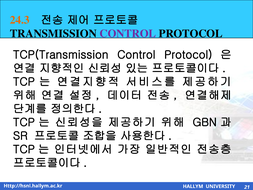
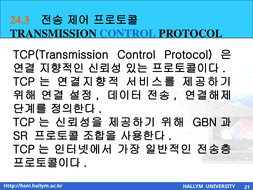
CONTROL colour: purple -> blue (128, 34)
